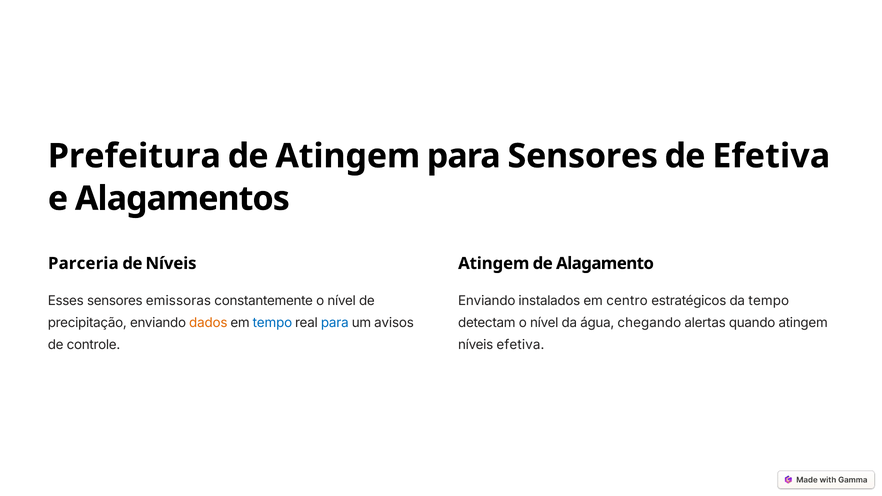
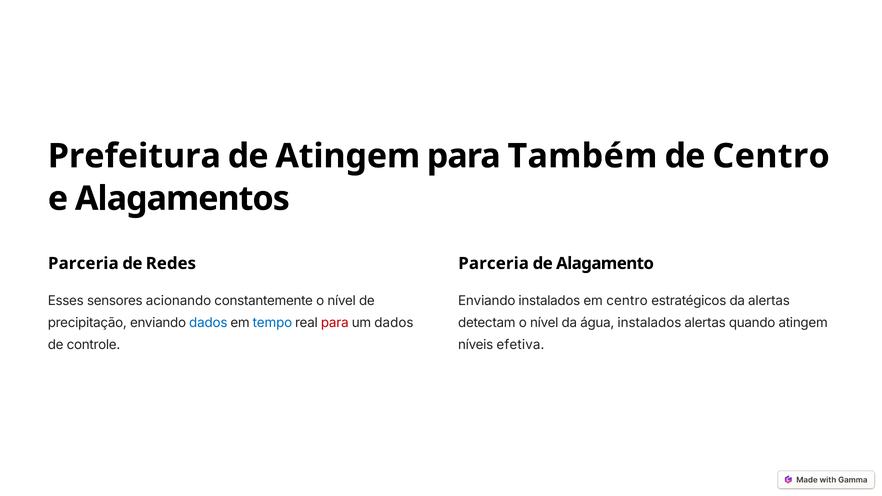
para Sensores: Sensores -> Também (582, 156)
de Efetiva: Efetiva -> Centro (771, 156)
de Níveis: Níveis -> Redes (171, 263)
Atingem: Atingem -> Parceria (494, 263)
emissoras: emissoras -> acionando (179, 301)
da tempo: tempo -> alertas (769, 301)
dados colour: orange -> blue (208, 323)
para colour: blue -> red (335, 323)
um avisos: avisos -> dados (394, 323)
água chegando: chegando -> instalados (649, 323)
